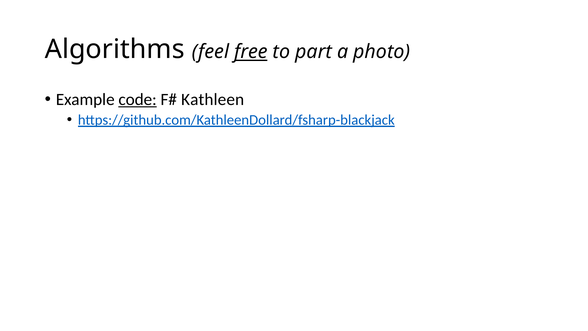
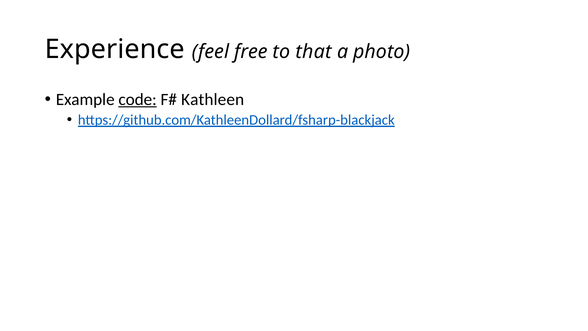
Algorithms: Algorithms -> Experience (115, 49)
free underline: present -> none (251, 52)
part: part -> that (313, 52)
